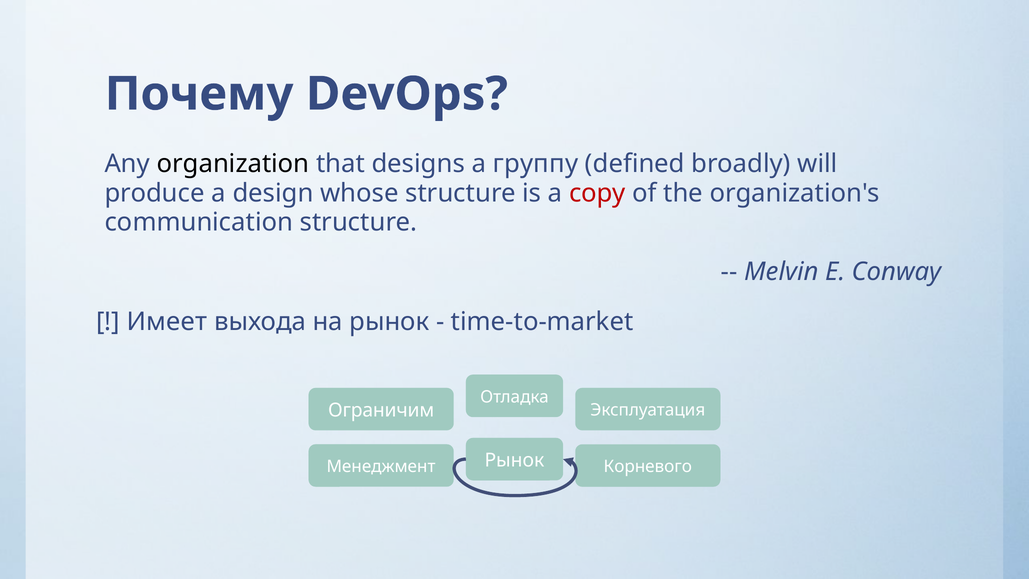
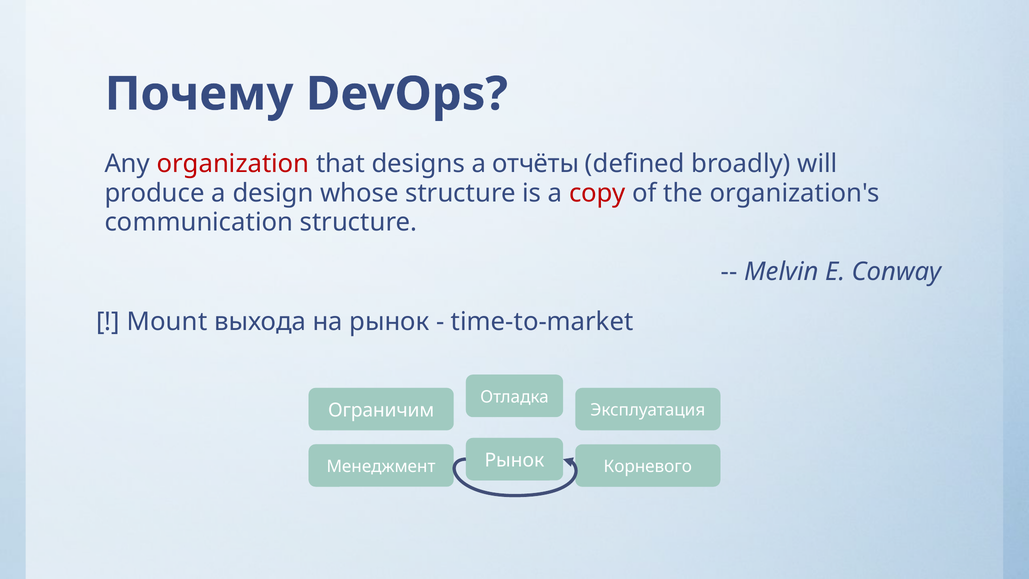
organization colour: black -> red (233, 164)
группу: группу -> отчёты (536, 164)
Имеет: Имеет -> Mount (167, 322)
